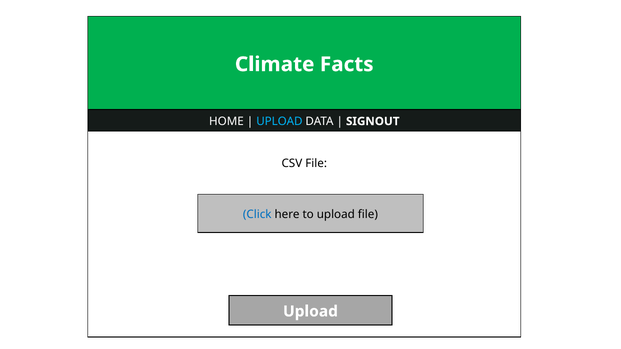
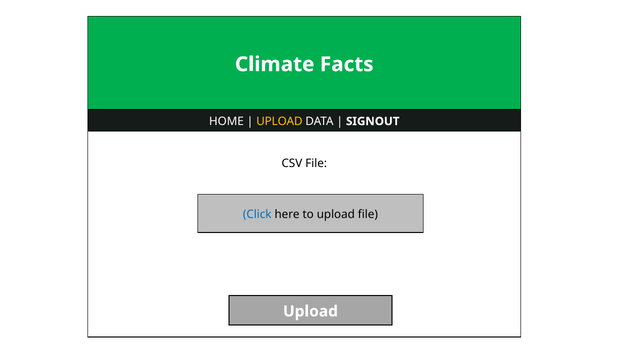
UPLOAD colour: light blue -> yellow (279, 121)
